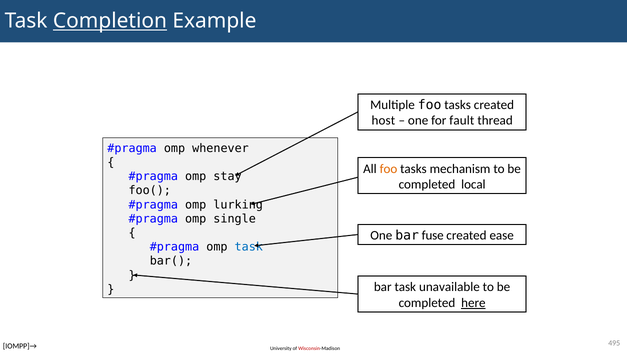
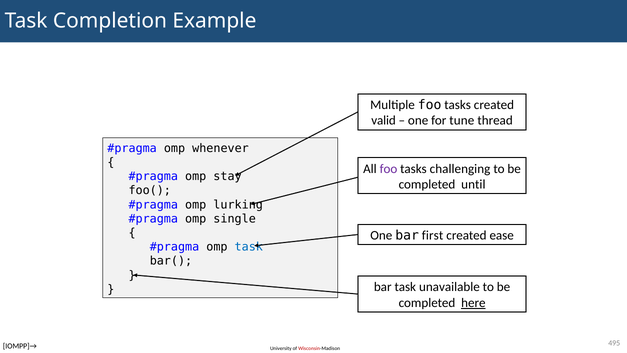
Completion underline: present -> none (110, 21)
host: host -> valid (384, 121)
fault: fault -> tune (462, 121)
foo colour: orange -> purple (389, 169)
mechanism: mechanism -> challenging (460, 169)
local: local -> until (473, 184)
fuse: fuse -> first (433, 235)
